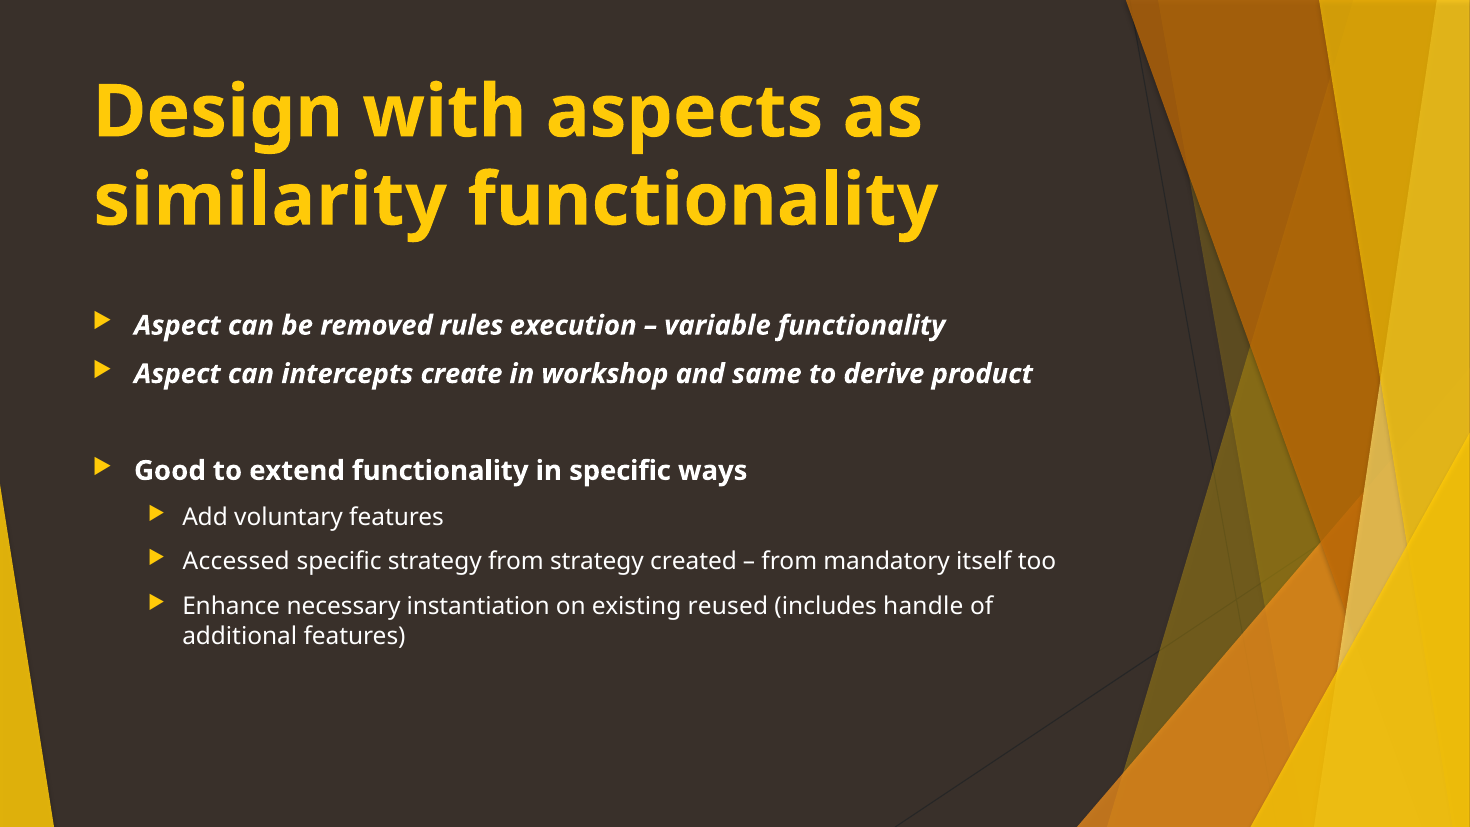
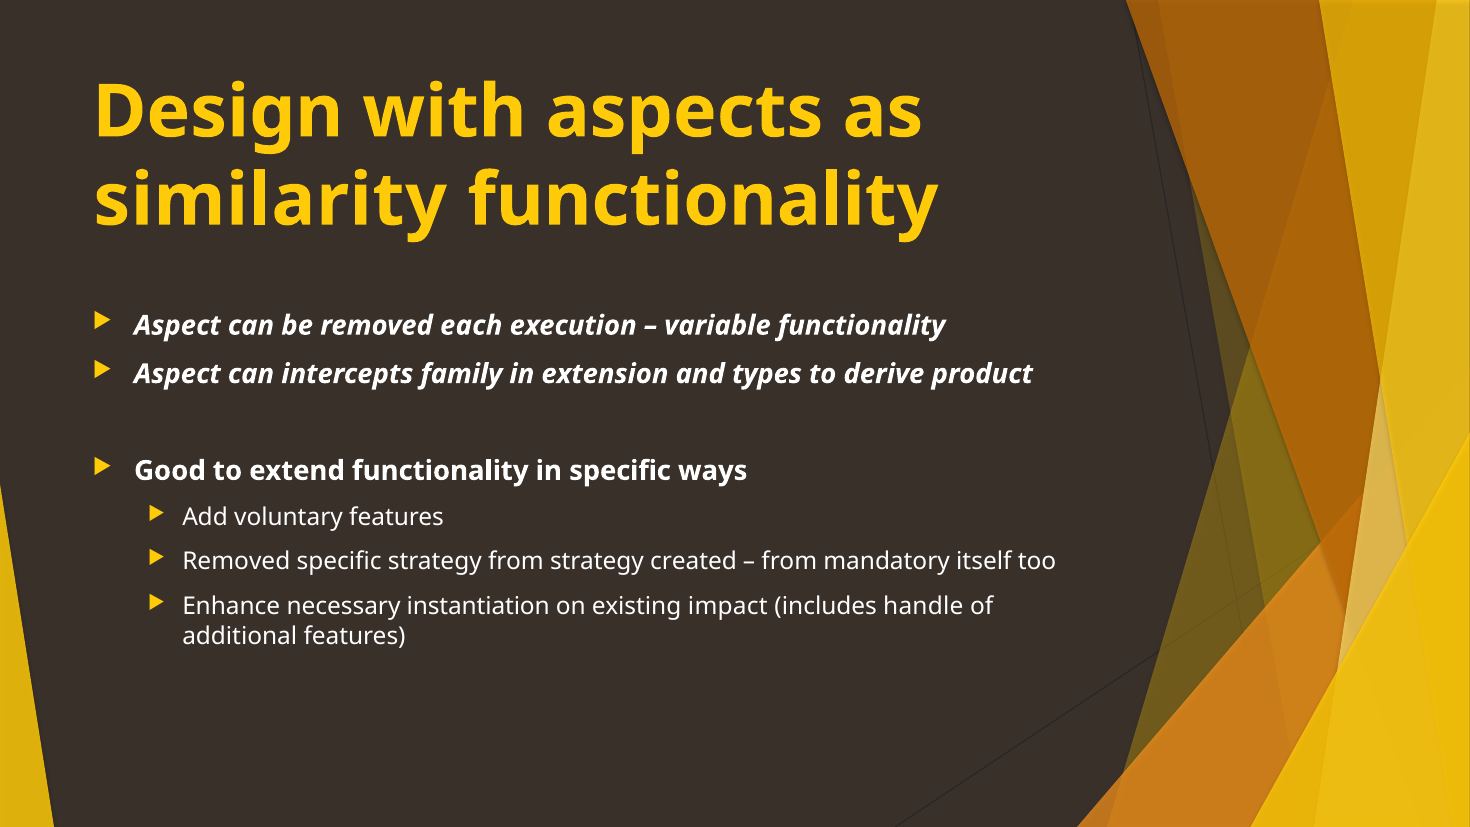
rules: rules -> each (471, 326)
create: create -> family (461, 374)
workshop: workshop -> extension (605, 374)
same: same -> types (767, 374)
Accessed: Accessed -> Removed (236, 562)
reused: reused -> impact (728, 606)
